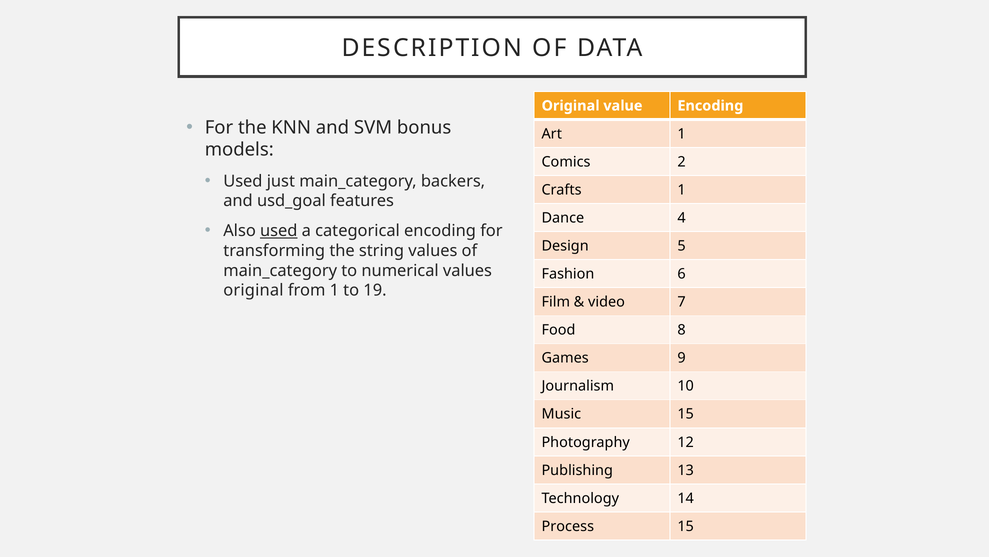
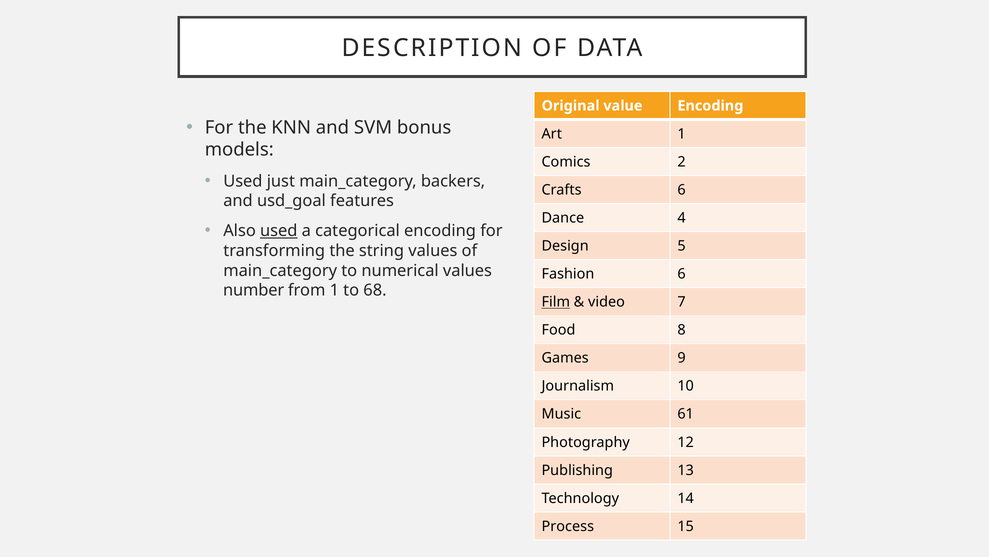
Crafts 1: 1 -> 6 (682, 190)
original: original -> number (254, 290)
19: 19 -> 68 (375, 290)
Film underline: none -> present (556, 302)
Music 15: 15 -> 61 (686, 414)
